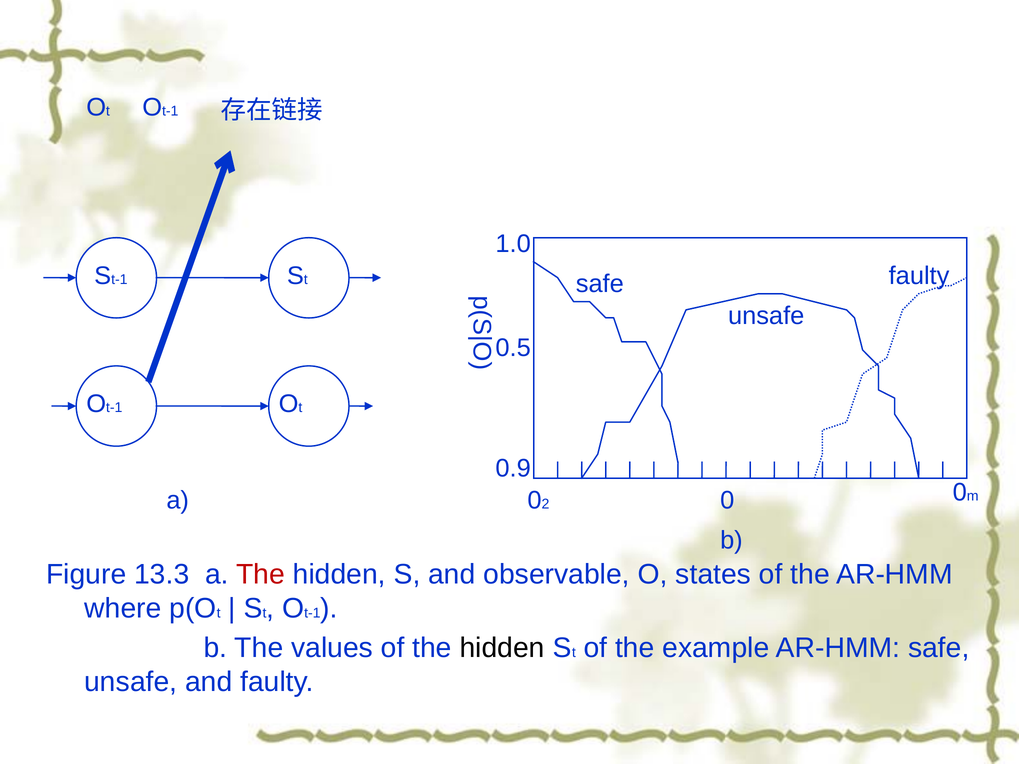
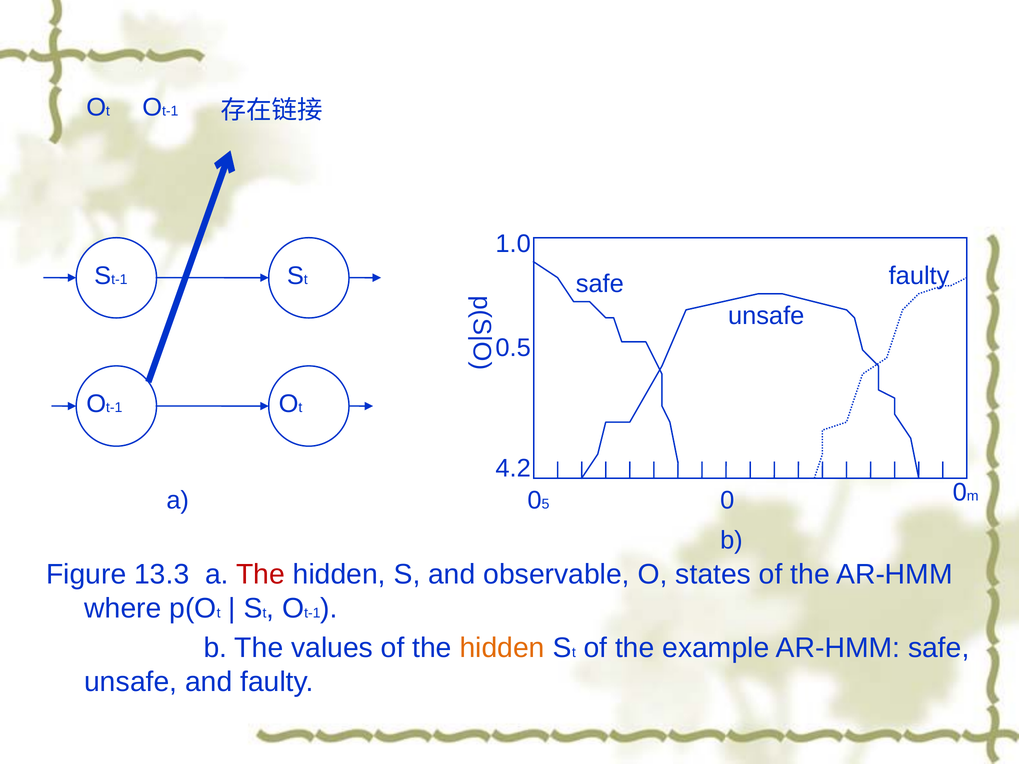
0.9: 0.9 -> 4.2 (513, 468)
2: 2 -> 5 (545, 504)
hidden colour: black -> orange (502, 648)
